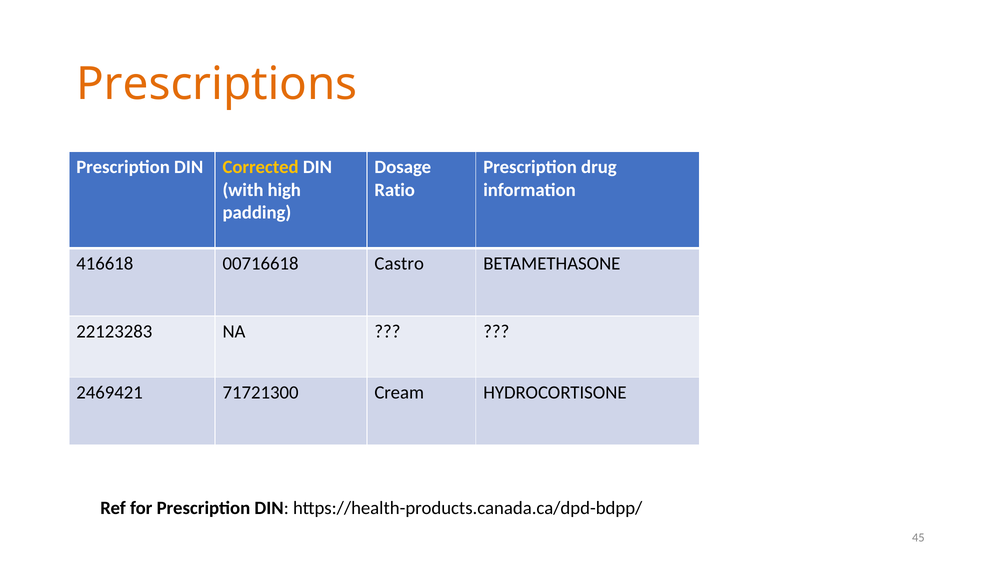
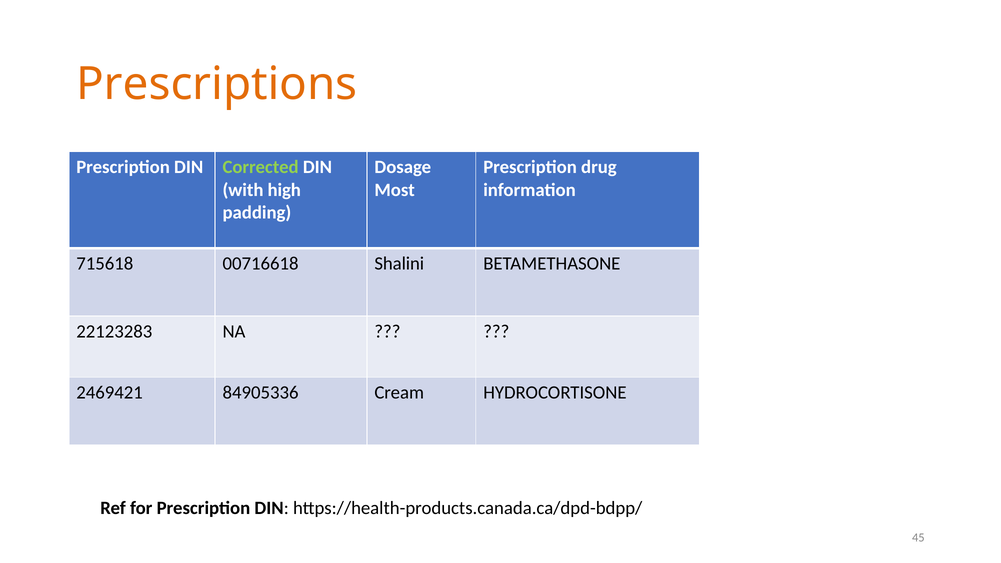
Corrected colour: yellow -> light green (261, 167)
Ratio: Ratio -> Most (395, 190)
416618: 416618 -> 715618 (105, 264)
Castro: Castro -> Shalini (399, 264)
71721300: 71721300 -> 84905336 (261, 393)
